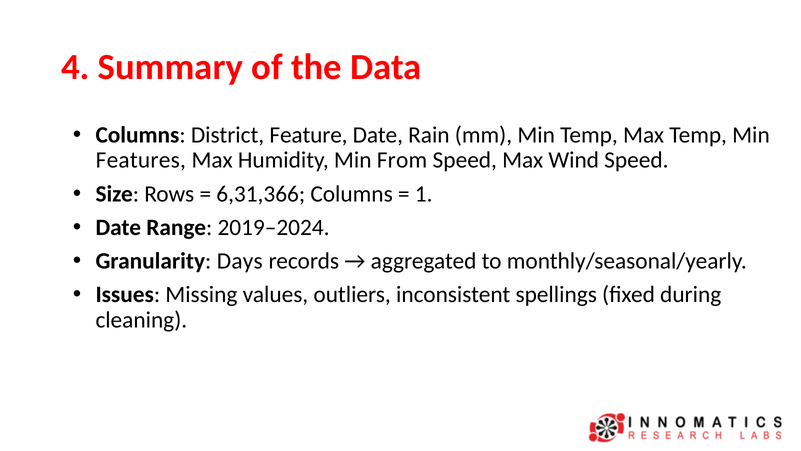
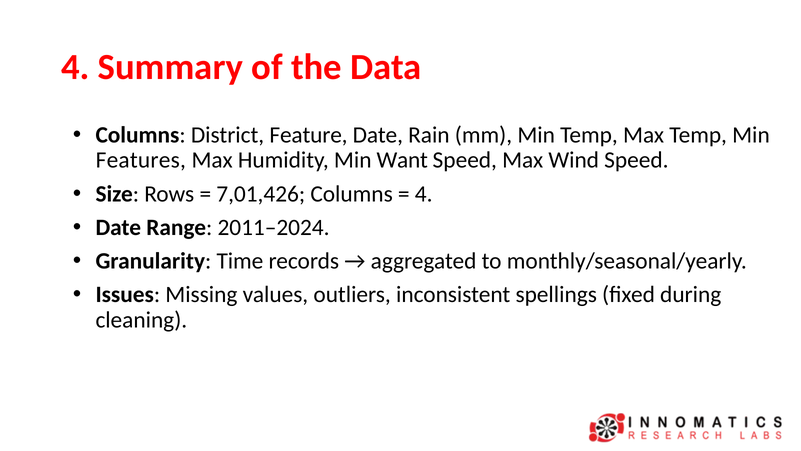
From: From -> Want (402, 160)
6,31,366: 6,31,366 -> 7,01,426 (261, 194)
1: 1 -> 4 (424, 194)
2019–2024: 2019–2024 -> 2011–2024 (274, 227)
Days: Days -> Time (240, 261)
